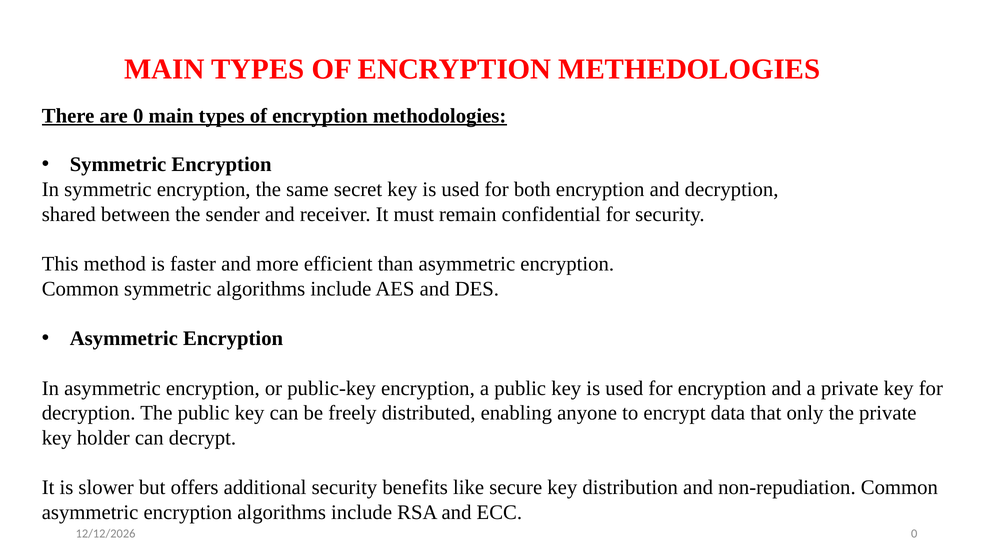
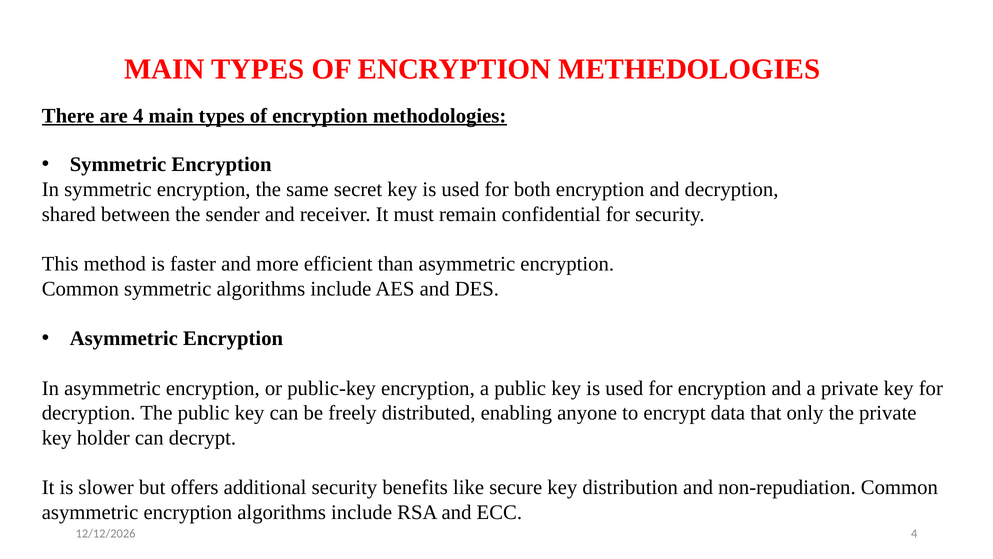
are 0: 0 -> 4 (138, 116)
0: 0 -> 4 (914, 533)
